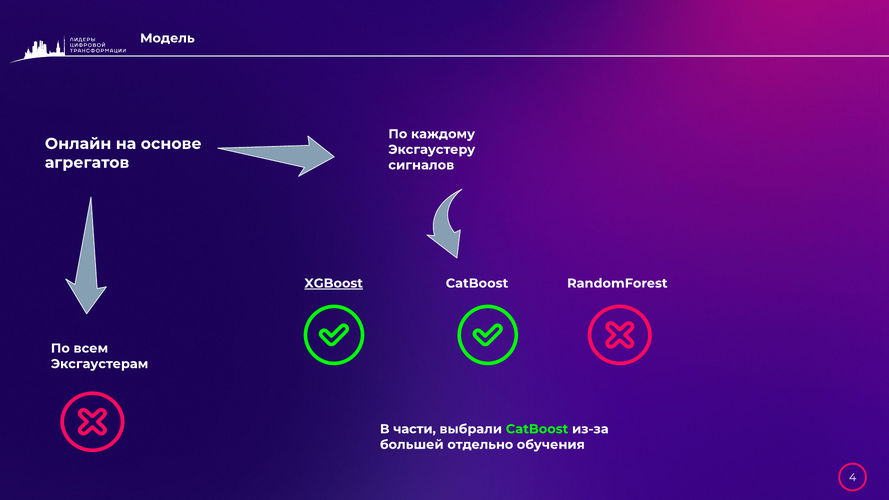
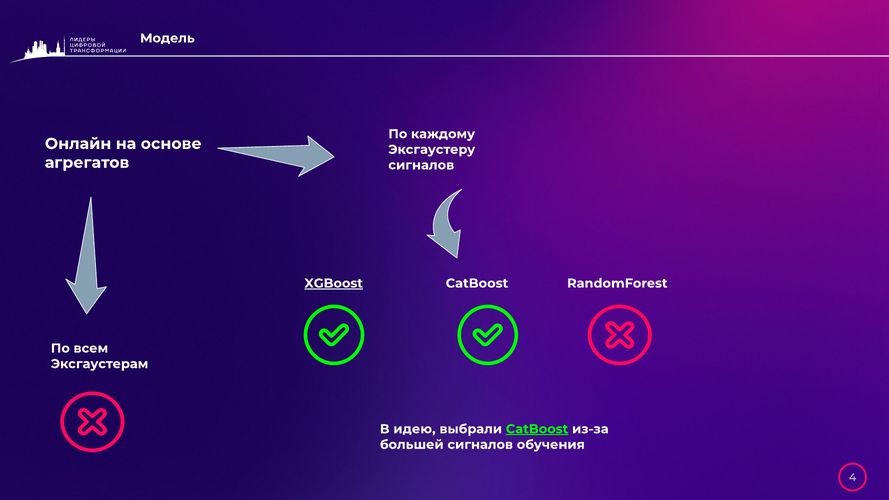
части: части -> идею (414, 429)
CatBoost underline: none -> present (537, 429)
большей отдельно: отдельно -> сигналов (480, 445)
